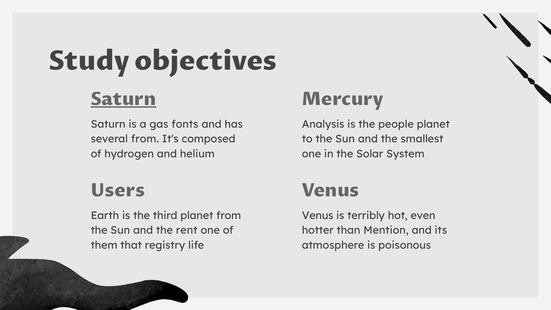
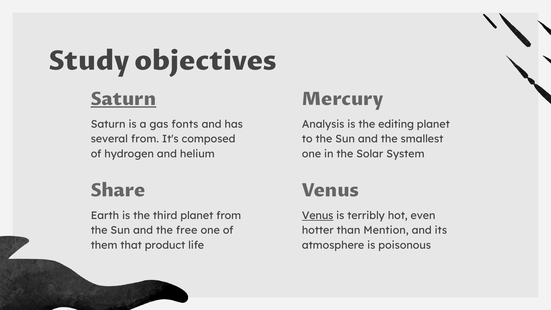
people: people -> editing (396, 124)
Users: Users -> Share (118, 190)
Venus underline: none -> present (318, 216)
rent: rent -> free (187, 230)
registry: registry -> product (165, 245)
